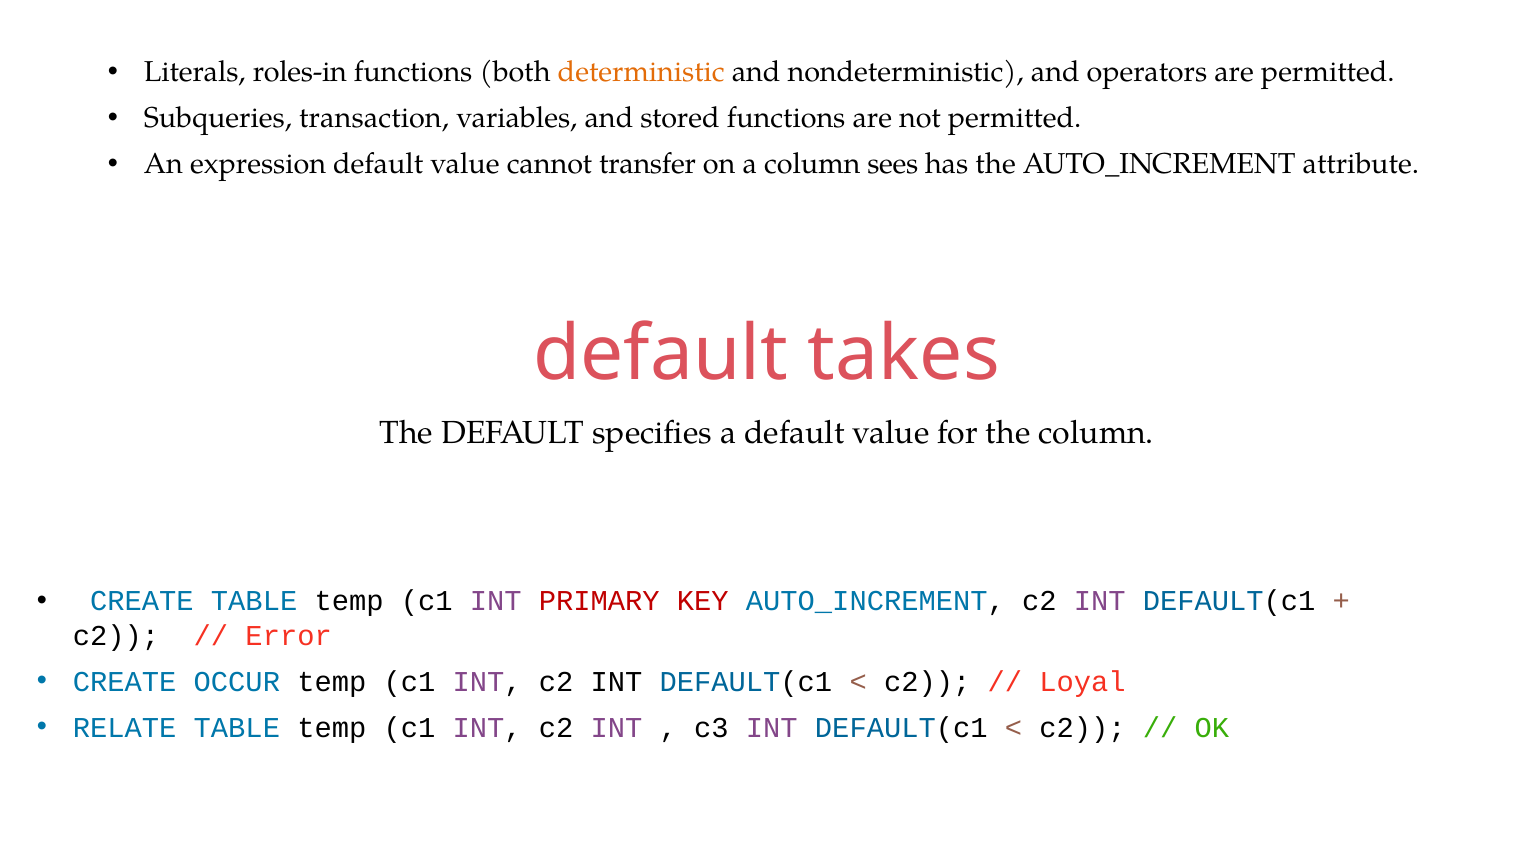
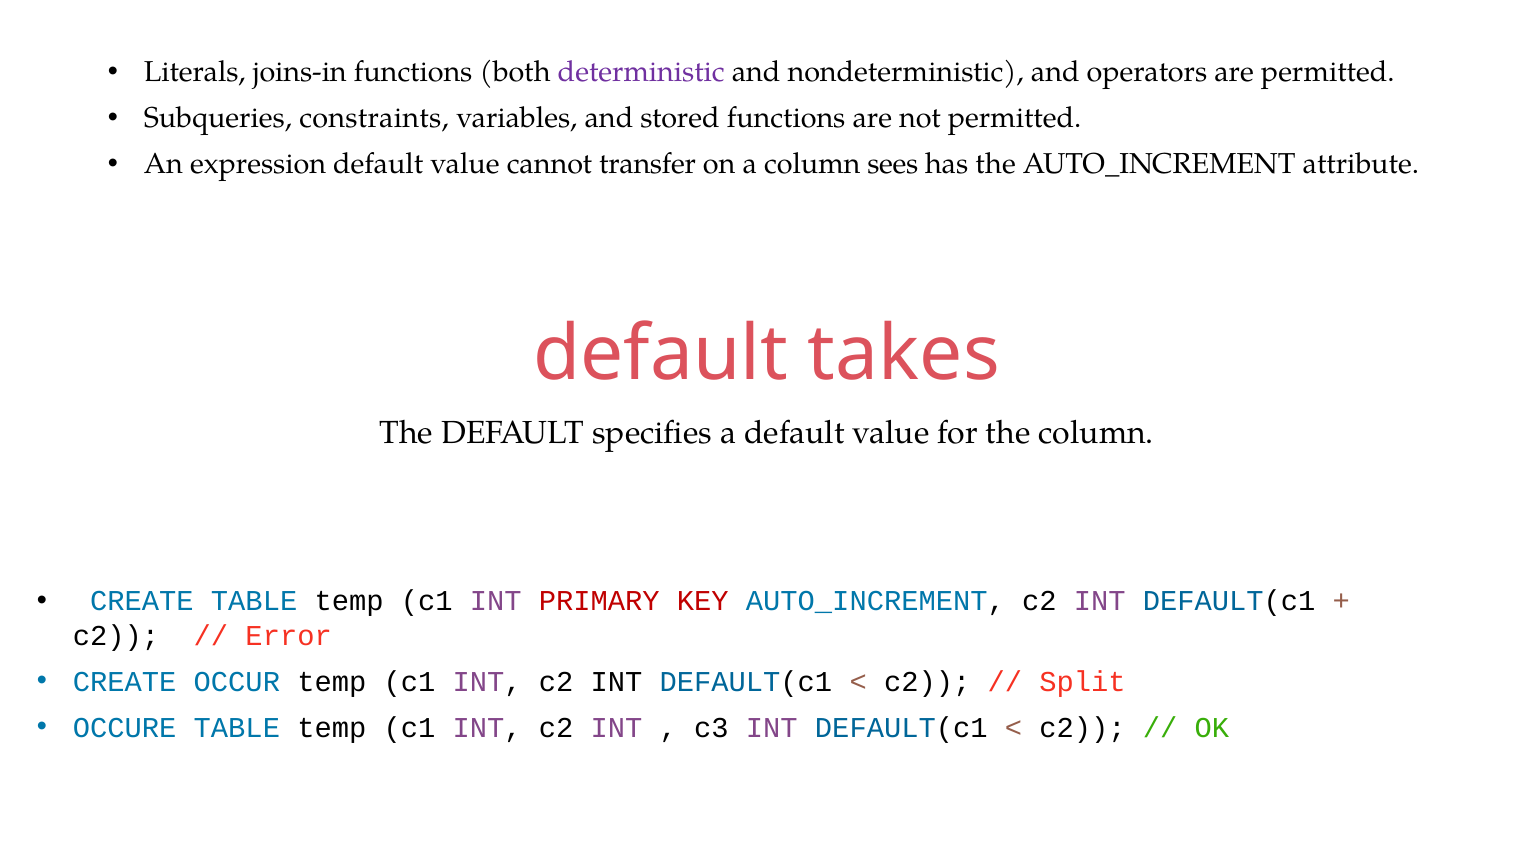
roles-in: roles-in -> joins-in (300, 72)
deterministic colour: orange -> purple (641, 72)
transaction: transaction -> constraints (374, 118)
Loyal: Loyal -> Split (1082, 682)
RELATE: RELATE -> OCCURE (125, 728)
